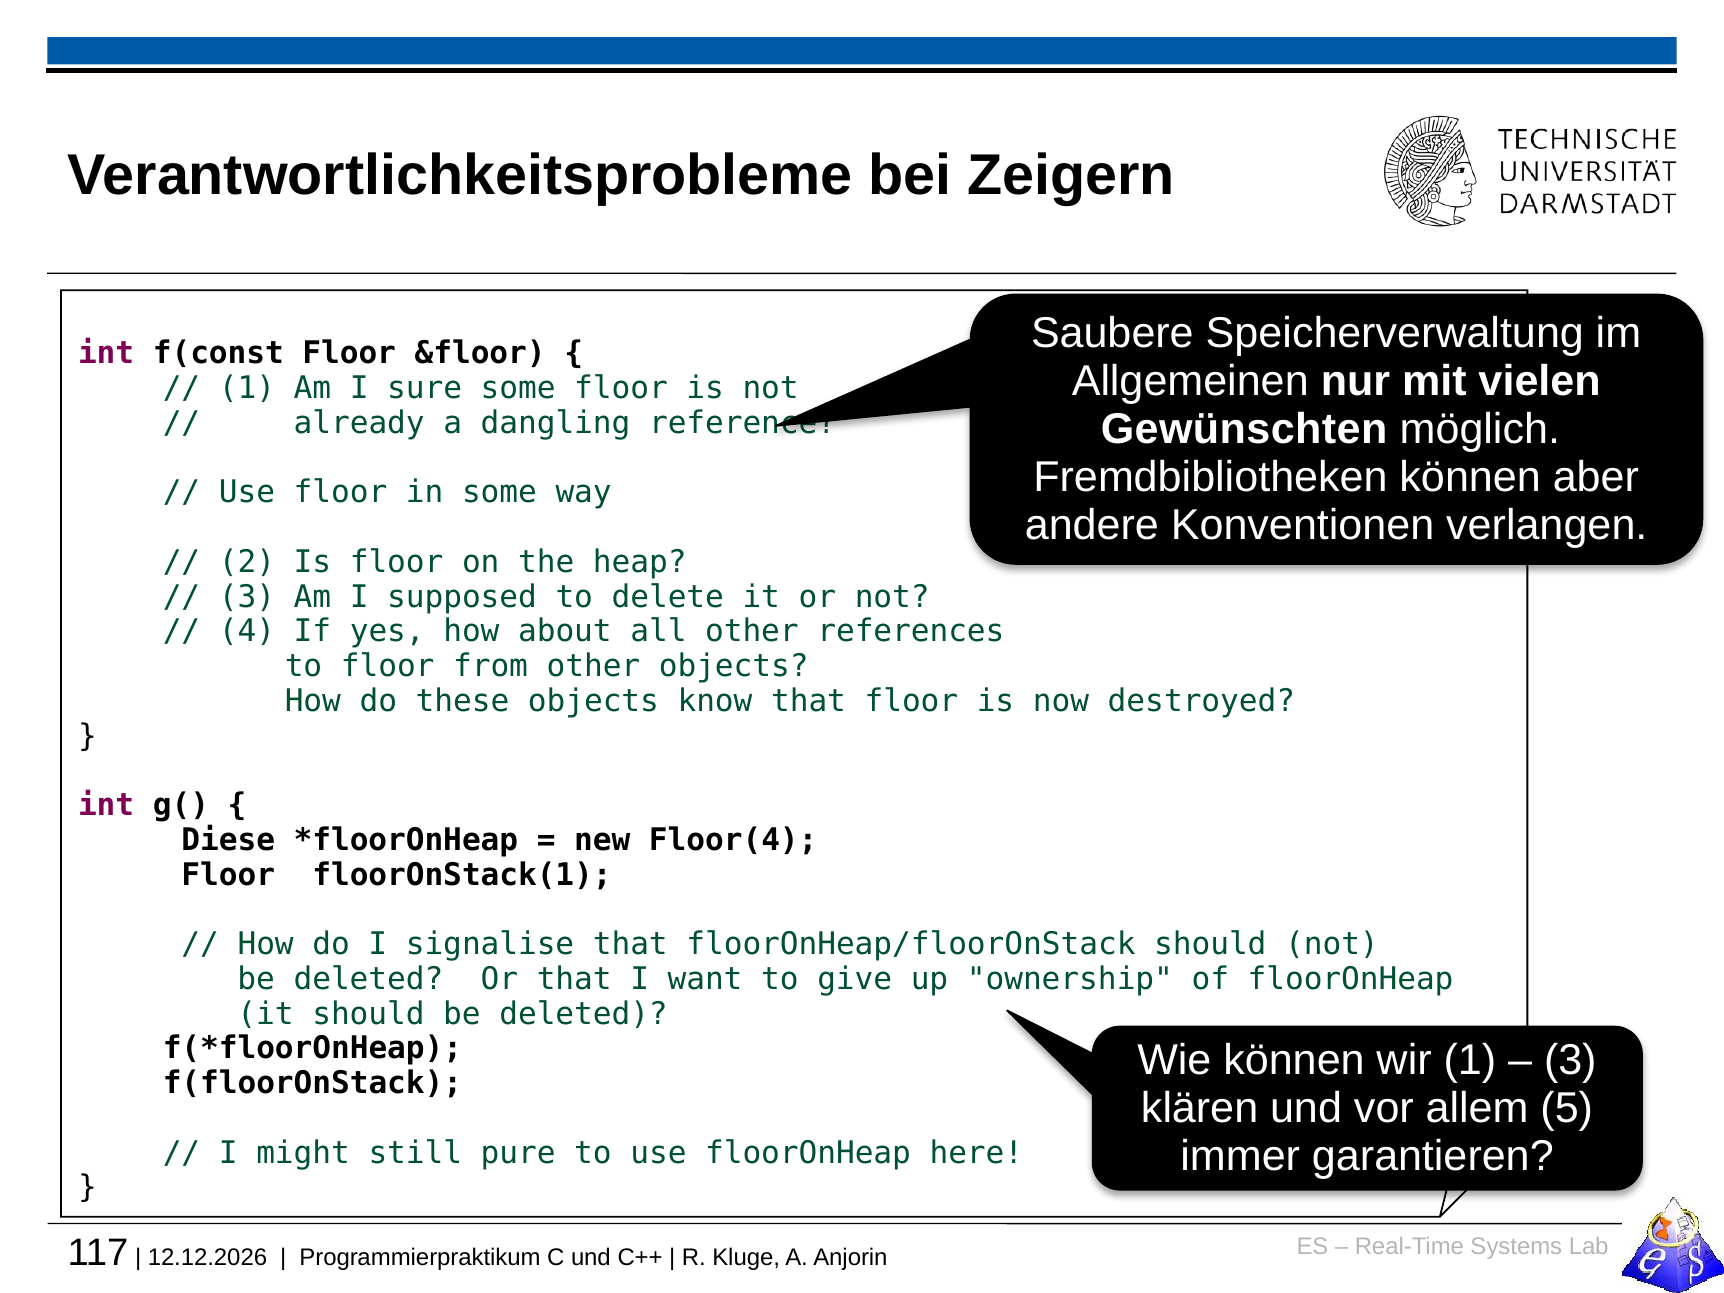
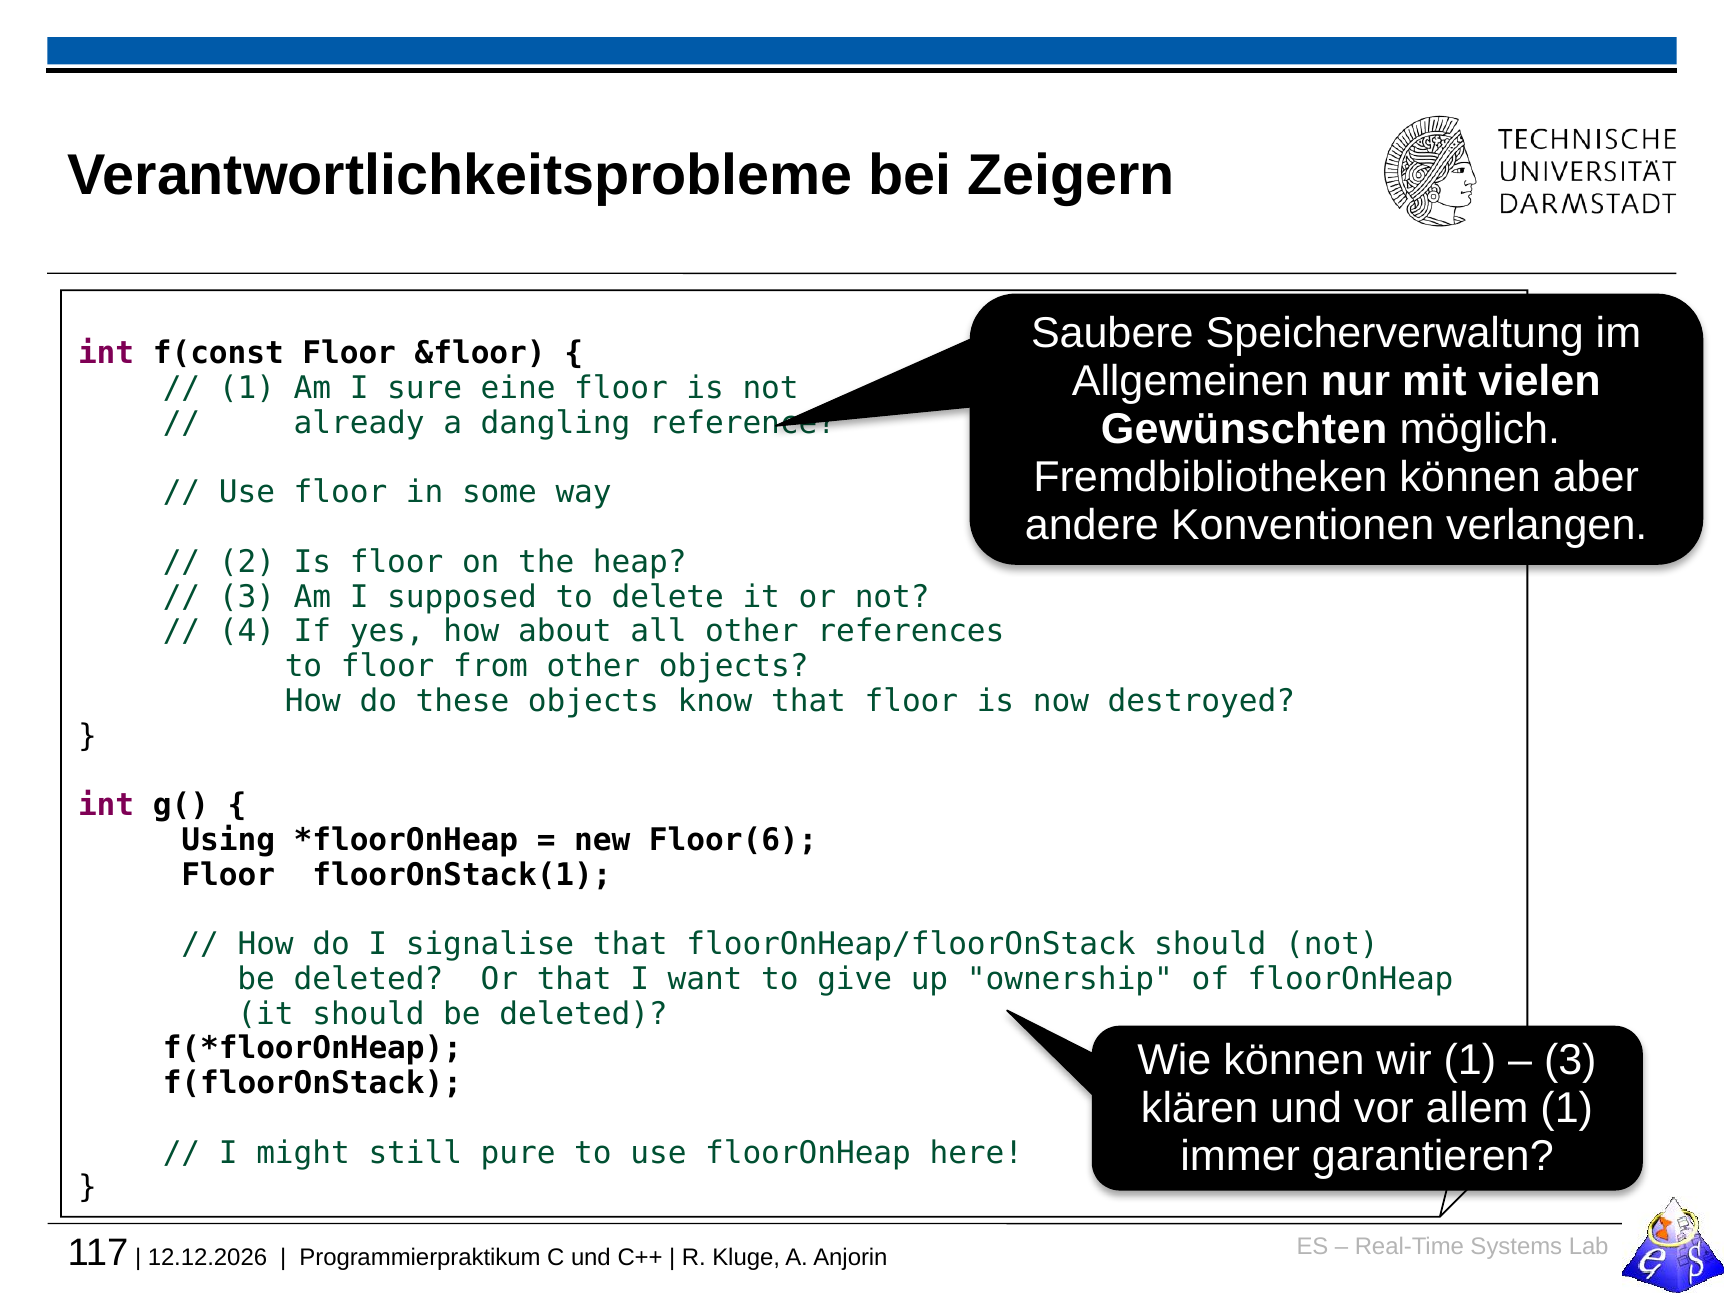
sure some: some -> eine (518, 388)
Diese: Diese -> Using (228, 840)
Floor(4: Floor(4 -> Floor(6 (733, 840)
allem 5: 5 -> 1 (1567, 1108)
